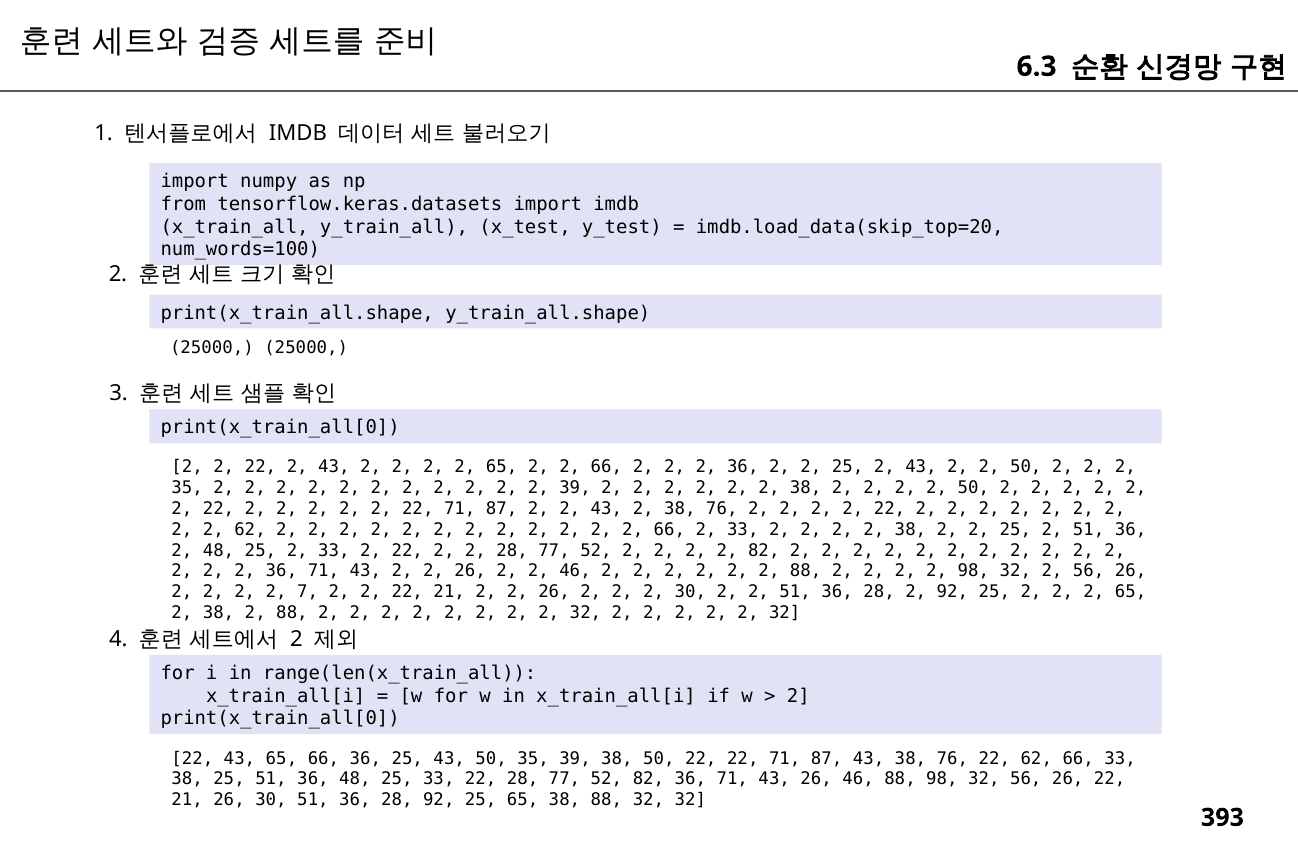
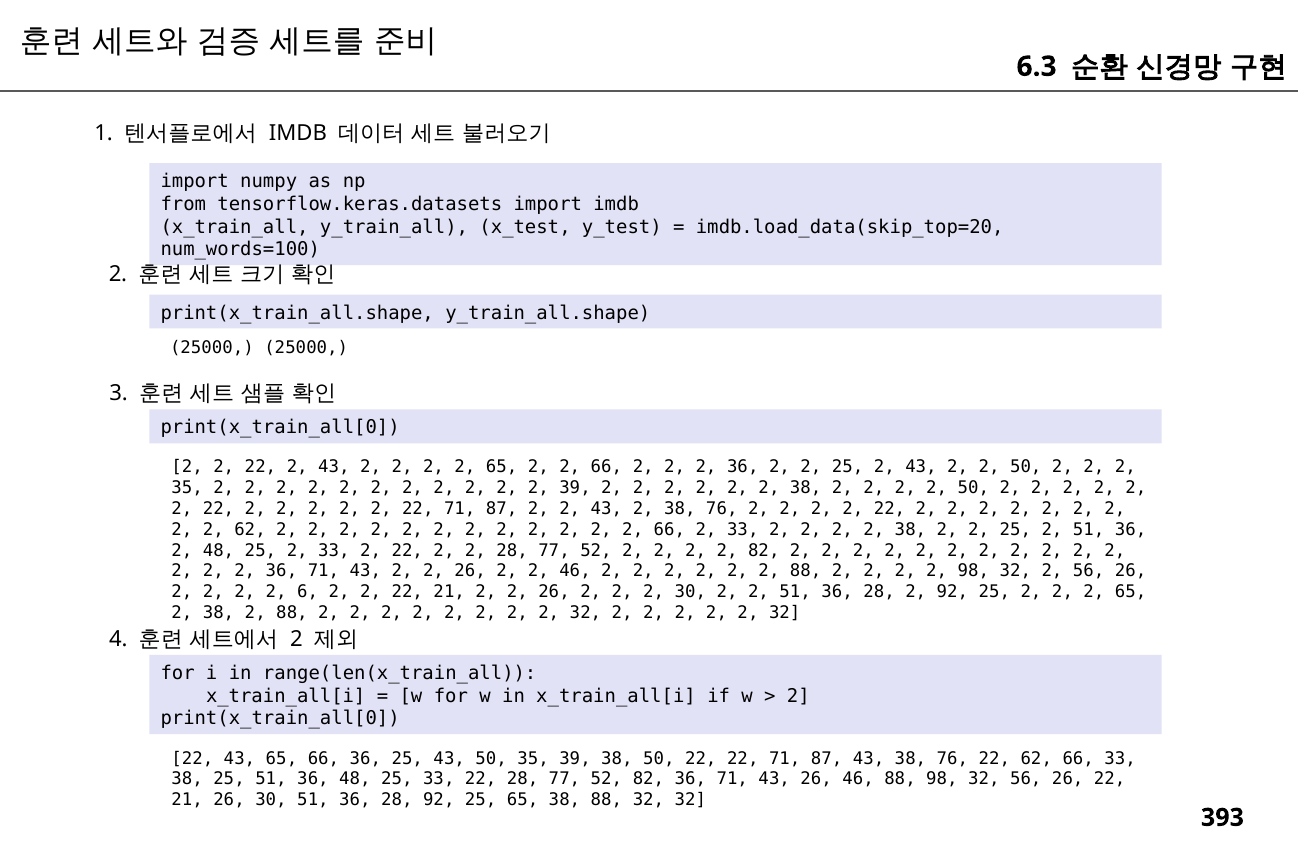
7: 7 -> 6 (308, 592)
